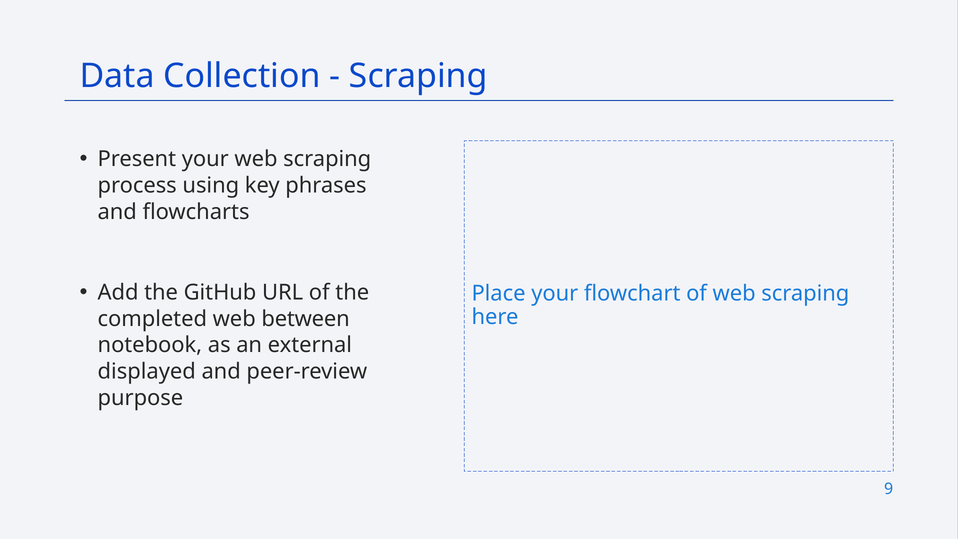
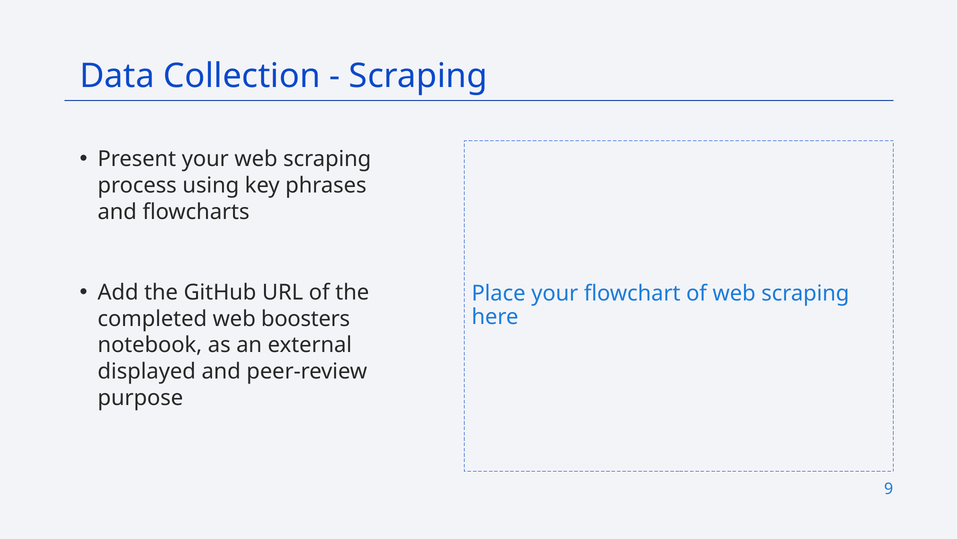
between: between -> boosters (306, 319)
